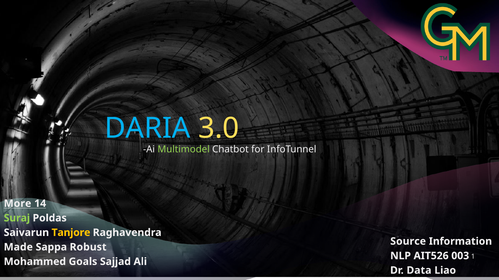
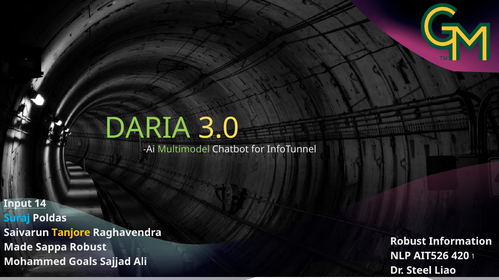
DARIA colour: light blue -> light green (148, 129)
More: More -> Input (18, 204)
Suraj colour: light green -> light blue (17, 219)
Source: Source -> Robust (408, 242)
003: 003 -> 420 (460, 256)
Data: Data -> Steel (419, 271)
